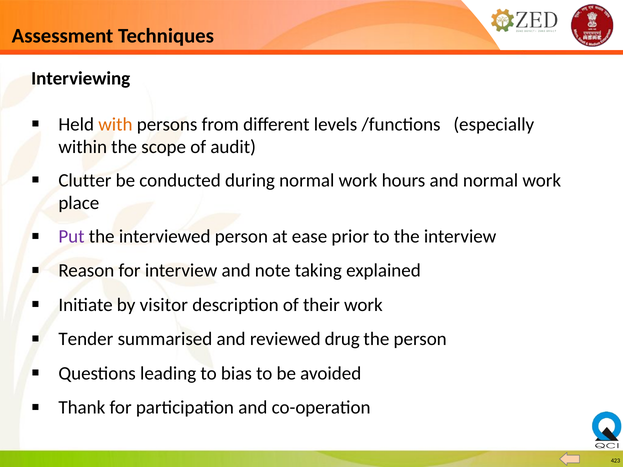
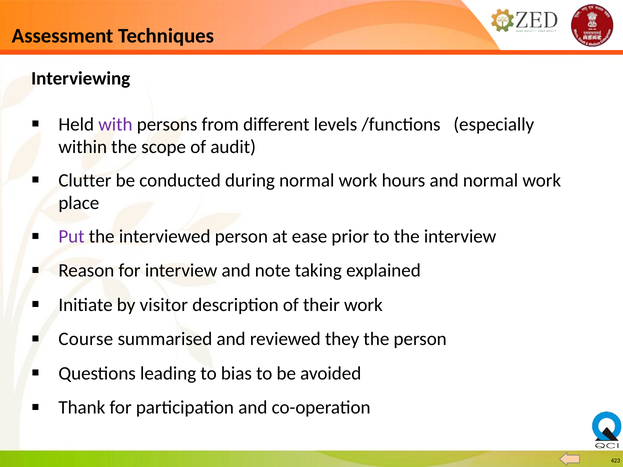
with colour: orange -> purple (115, 124)
Tender: Tender -> Course (86, 339)
drug: drug -> they (342, 339)
